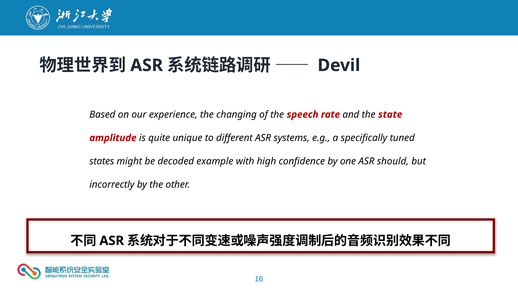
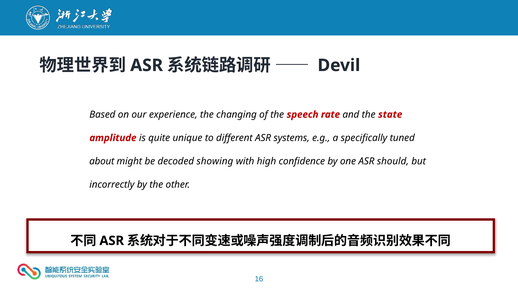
states: states -> about (102, 161)
example: example -> showing (215, 161)
